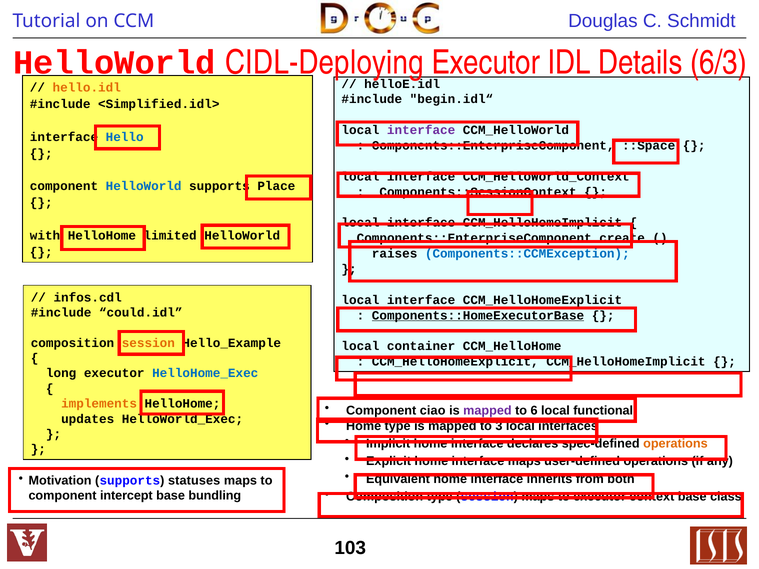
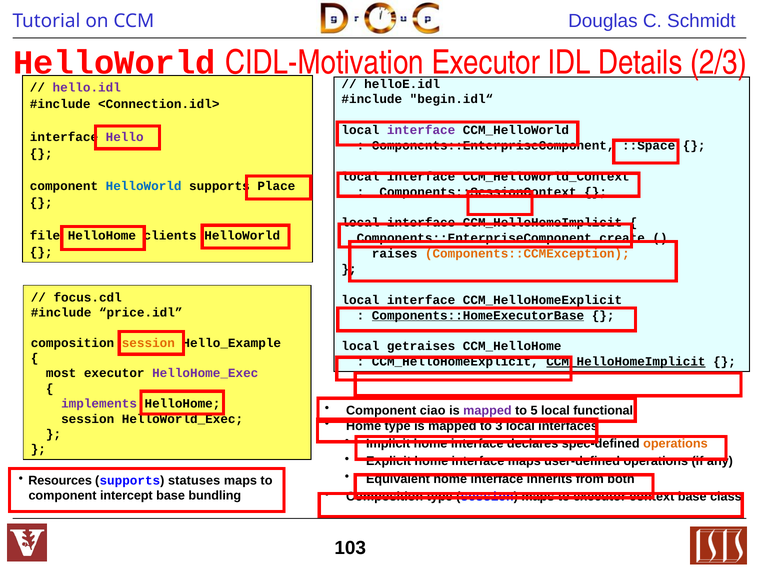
CIDL-Deploying: CIDL-Deploying -> CIDL-Motivation (325, 62)
6/3: 6/3 -> 2/3 (719, 62)
hello.idl colour: orange -> purple (87, 88)
<Simplified.idl>: <Simplified.idl> -> <Connection.idl> (159, 104)
Hello colour: blue -> purple (125, 137)
with: with -> file (45, 236)
limited: limited -> clients (170, 236)
Components::CCMException colour: blue -> orange (527, 254)
infos.cdl: infos.cdl -> focus.cdl (88, 298)
could.idl: could.idl -> price.idl (141, 313)
container: container -> getraises (421, 346)
CCM_HelloHomeImplicit underline: none -> present (626, 362)
long: long -> most (61, 373)
HelloHome_Exec colour: blue -> purple (205, 373)
implements colour: orange -> purple (99, 404)
6: 6 -> 5 (534, 411)
updates: updates -> session (88, 419)
Motivation: Motivation -> Resources (60, 481)
